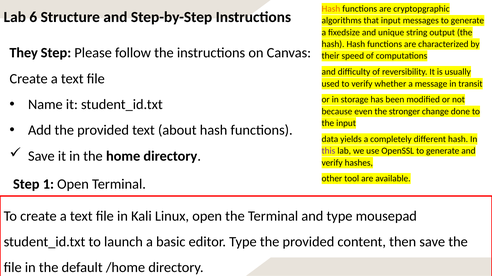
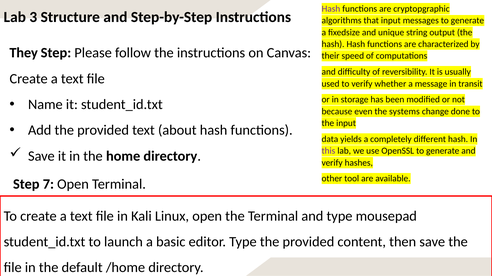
Hash colour: orange -> purple (331, 9)
6: 6 -> 3 (33, 17)
stronger: stronger -> systems (404, 112)
1: 1 -> 7 (48, 184)
